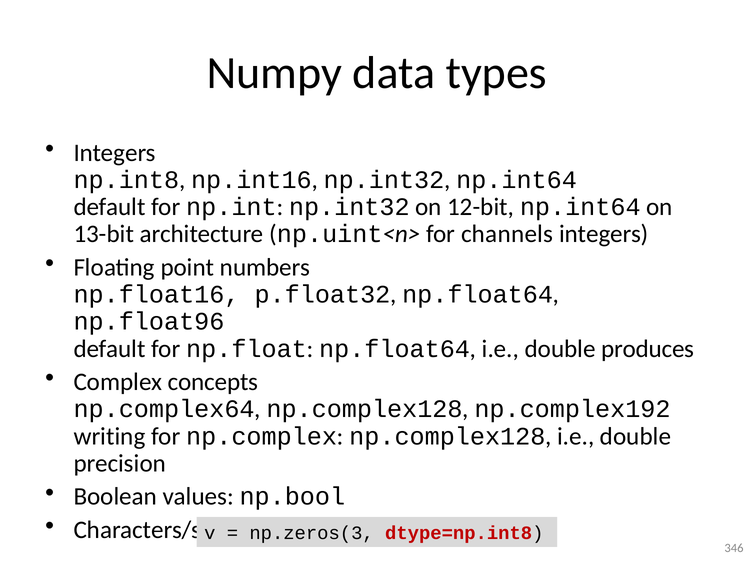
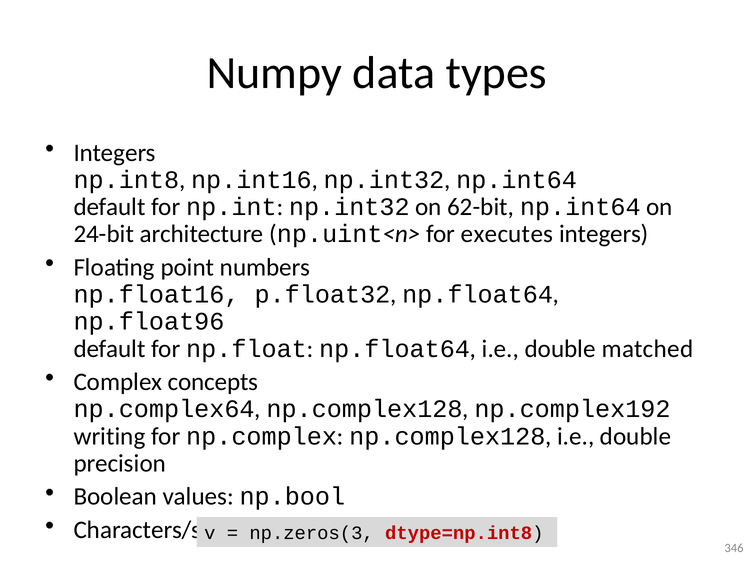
12-bit: 12-bit -> 62-bit (481, 207)
13-bit: 13-bit -> 24-bit (104, 234)
channels: channels -> executes (507, 234)
produces: produces -> matched (647, 349)
